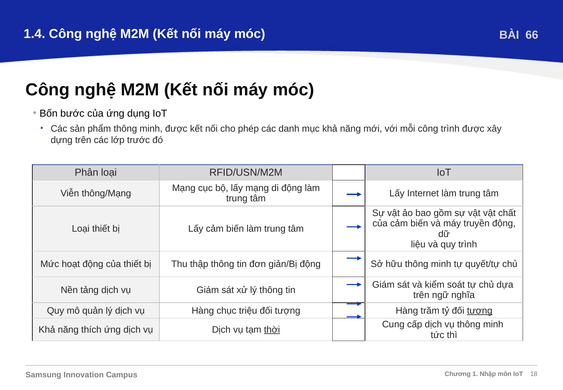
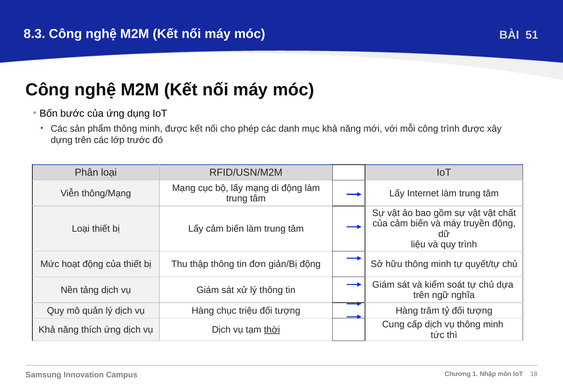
1.4: 1.4 -> 8.3 (34, 34)
66: 66 -> 51 (532, 35)
tượng underline: present -> none (480, 311)
